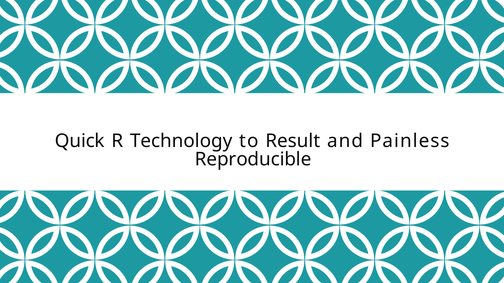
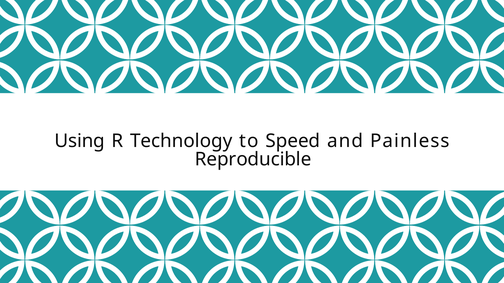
Quick: Quick -> Using (80, 141)
Result: Result -> Speed (293, 141)
